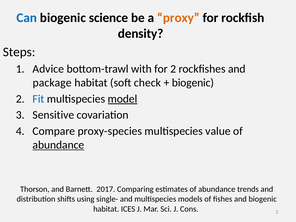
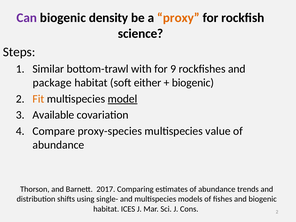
Can colour: blue -> purple (27, 18)
science: science -> density (109, 18)
density: density -> science (141, 33)
Advice: Advice -> Similar (48, 69)
for 2: 2 -> 9 (173, 69)
check: check -> either (148, 83)
Fit colour: blue -> orange (38, 99)
Sensitive: Sensitive -> Available (53, 115)
abundance underline: present -> none (58, 145)
